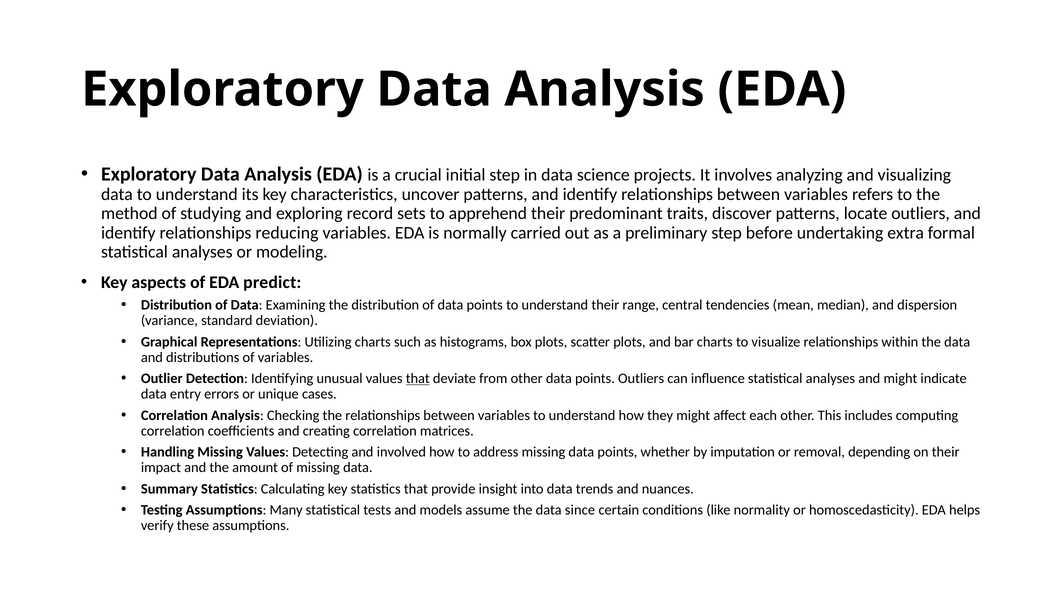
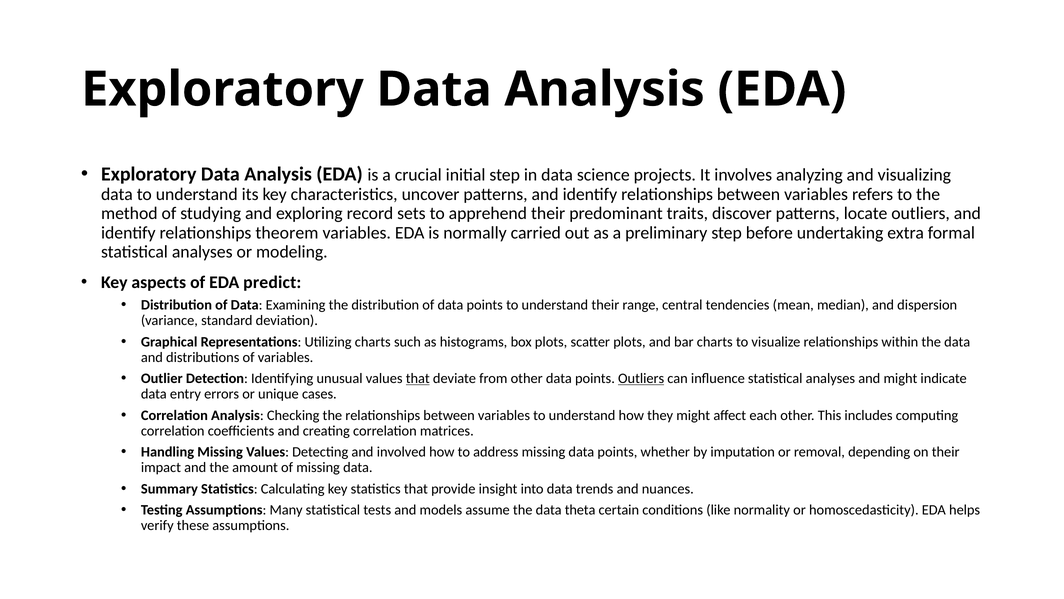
reducing: reducing -> theorem (287, 233)
Outliers underline: none -> present (641, 378)
since: since -> theta (580, 509)
